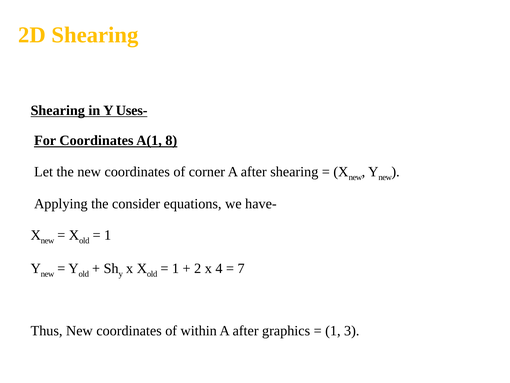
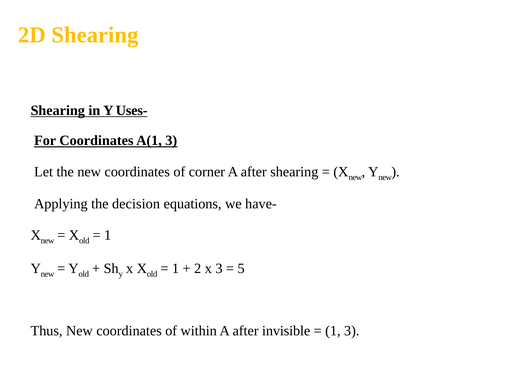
A(1 8: 8 -> 3 (171, 140)
consider: consider -> decision (136, 204)
x 4: 4 -> 3 (219, 268)
7: 7 -> 5 (241, 268)
graphics: graphics -> invisible (286, 330)
